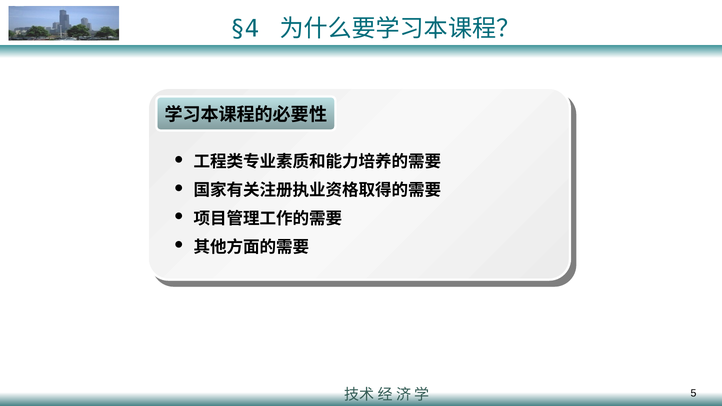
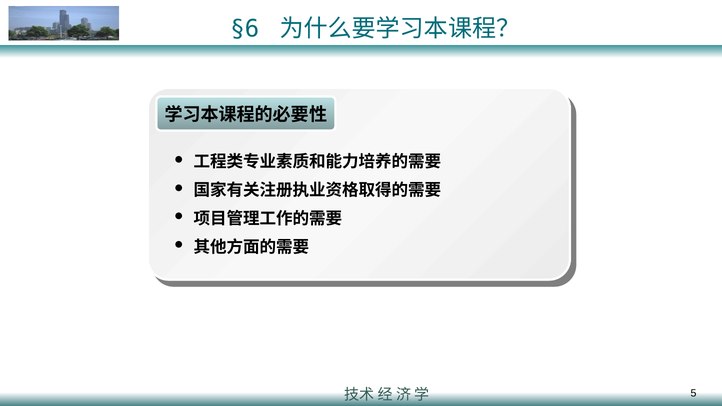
§4: §4 -> §6 (245, 29)
